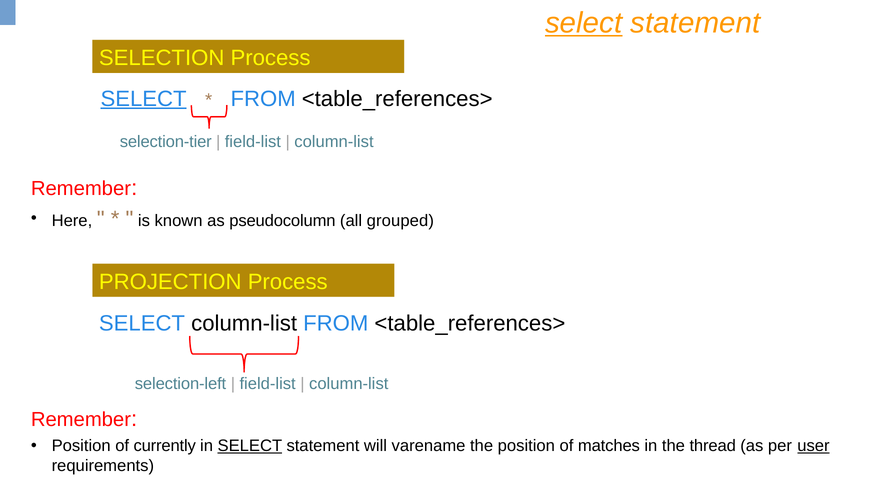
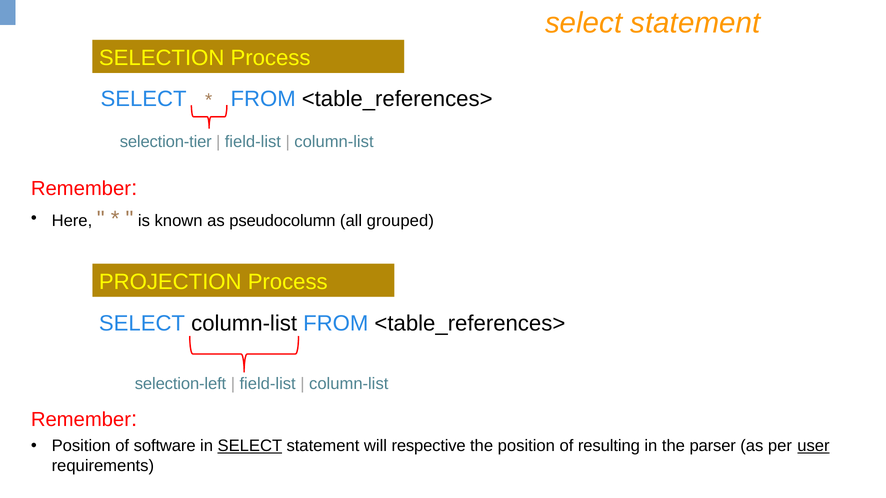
select underline: present -> none (584, 23)
SELECT underline: present -> none (144, 99)
currently: currently -> software (165, 446)
varename: varename -> respective (429, 446)
matches: matches -> resulting (609, 446)
thread: thread -> parser (713, 446)
